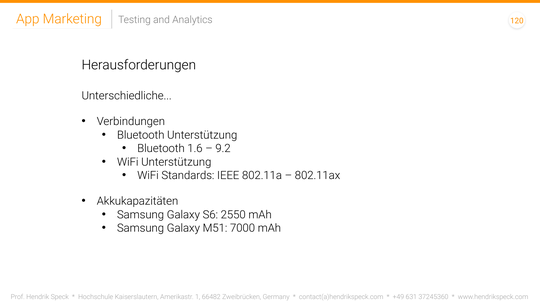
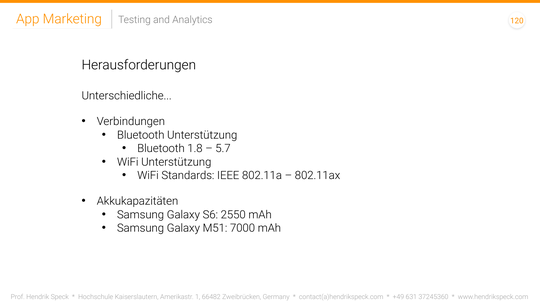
1.6: 1.6 -> 1.8 (195, 148)
9.2: 9.2 -> 5.7 (223, 148)
